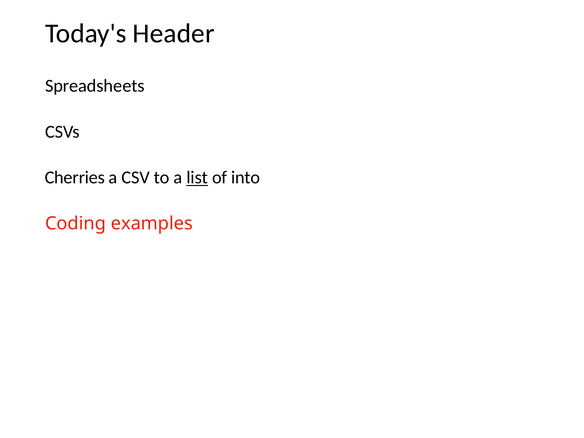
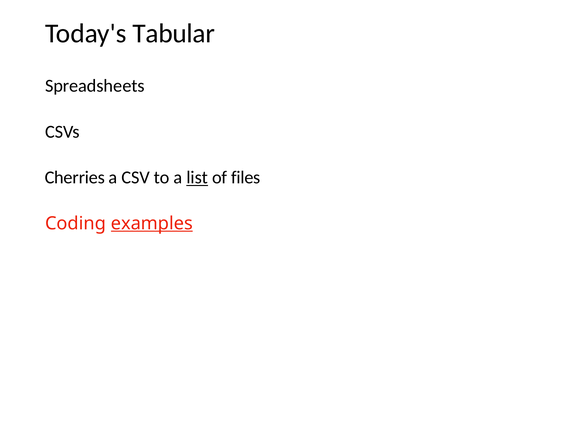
Header: Header -> Tabular (174, 34)
into: into -> files (246, 178)
examples underline: none -> present (152, 223)
